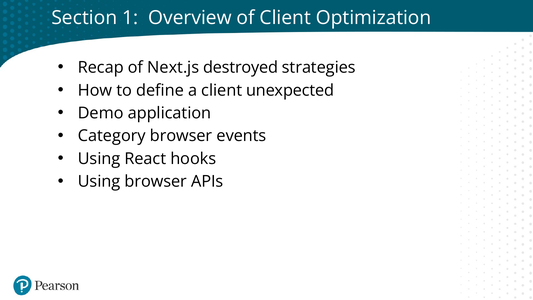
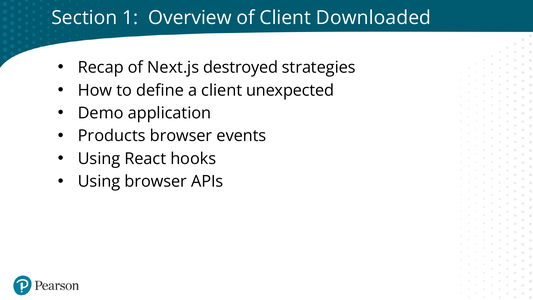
Optimization: Optimization -> Downloaded (374, 18)
Category: Category -> Products (112, 136)
